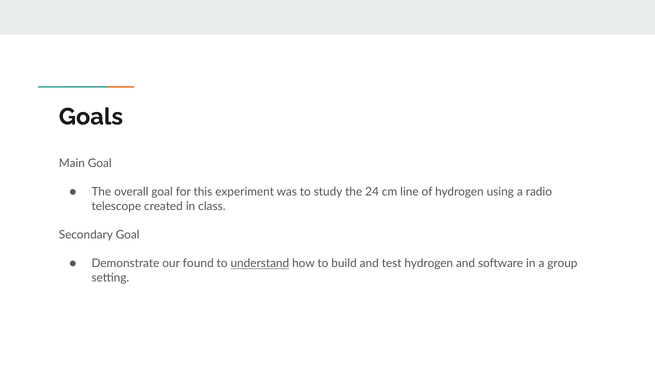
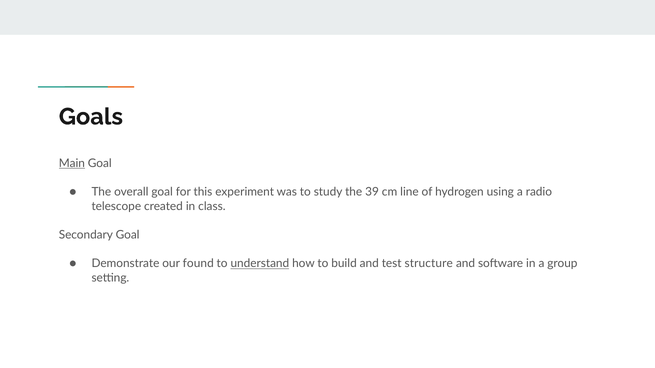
Main underline: none -> present (72, 163)
24: 24 -> 39 (372, 192)
test hydrogen: hydrogen -> structure (429, 264)
